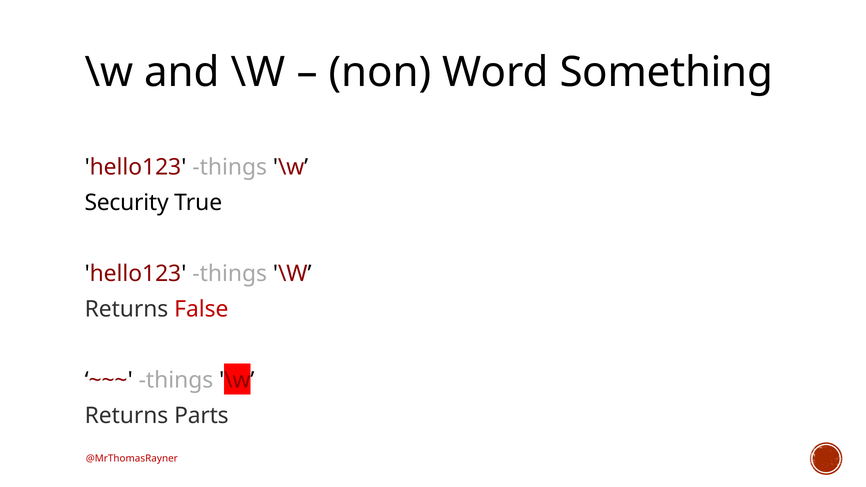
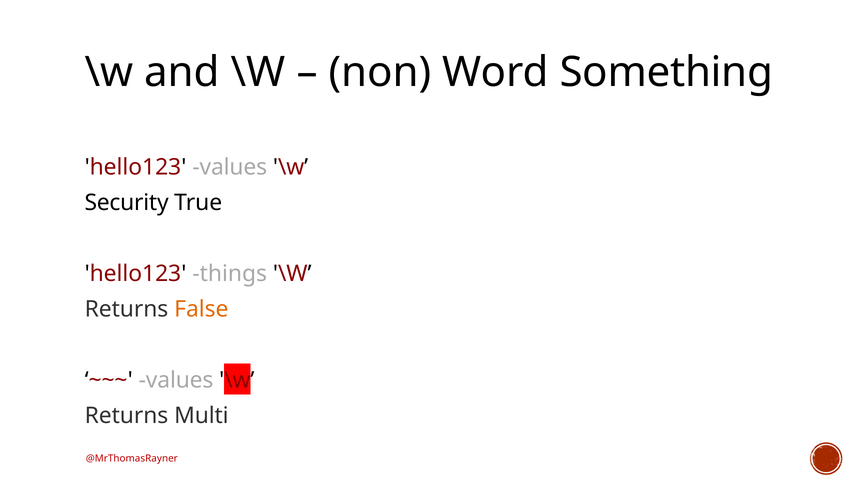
things: things -> values (230, 167)
False colour: red -> orange (201, 309)
things: things -> values (176, 380)
Parts: Parts -> Multi (201, 416)
